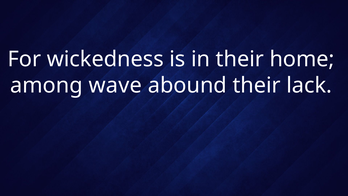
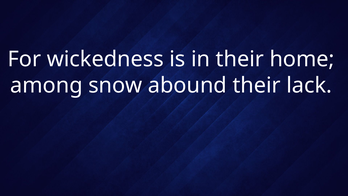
wave: wave -> snow (115, 85)
